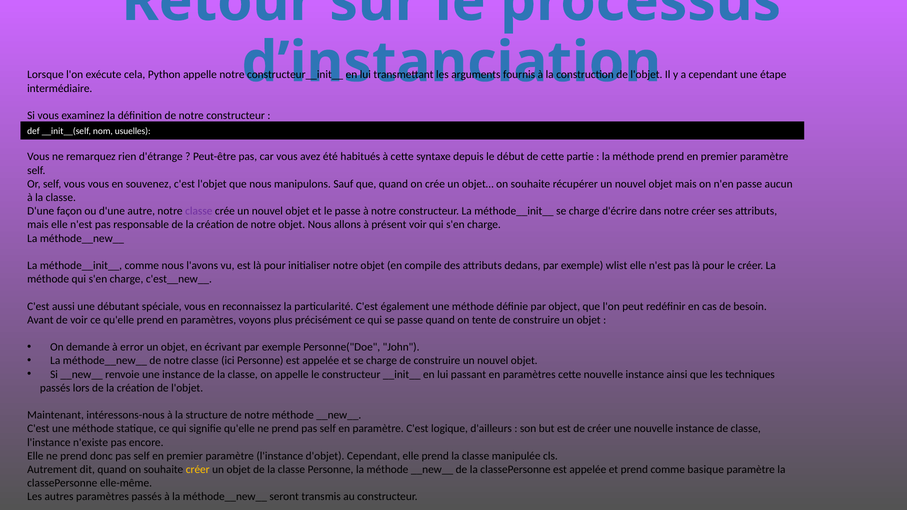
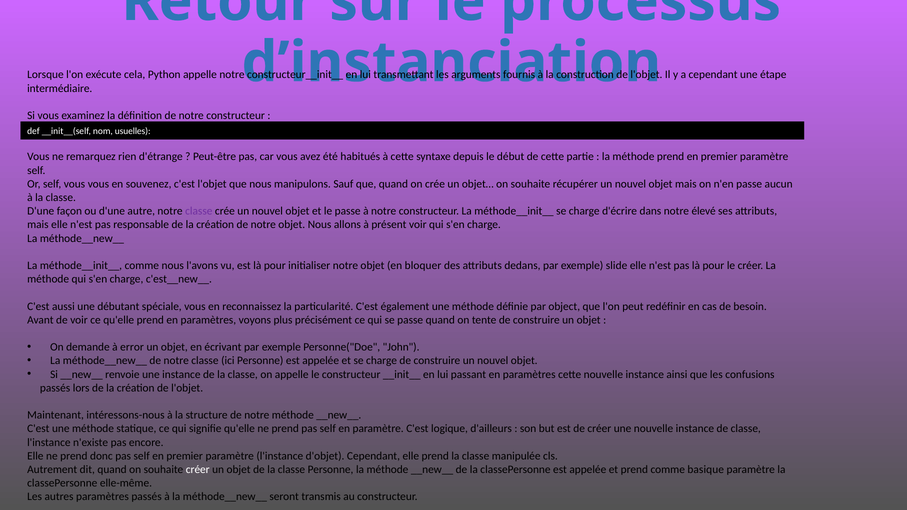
notre créer: créer -> élevé (704, 211)
compile: compile -> bloquer (423, 266)
wlist: wlist -> slide (617, 266)
techniques: techniques -> confusions (750, 374)
créer colour: yellow -> white (198, 470)
